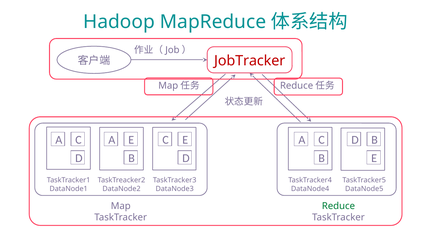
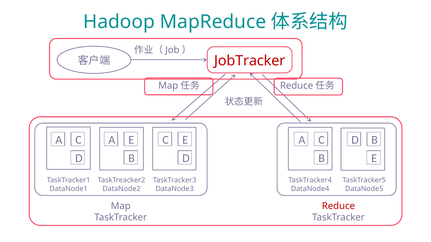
Reduce colour: green -> red (338, 206)
